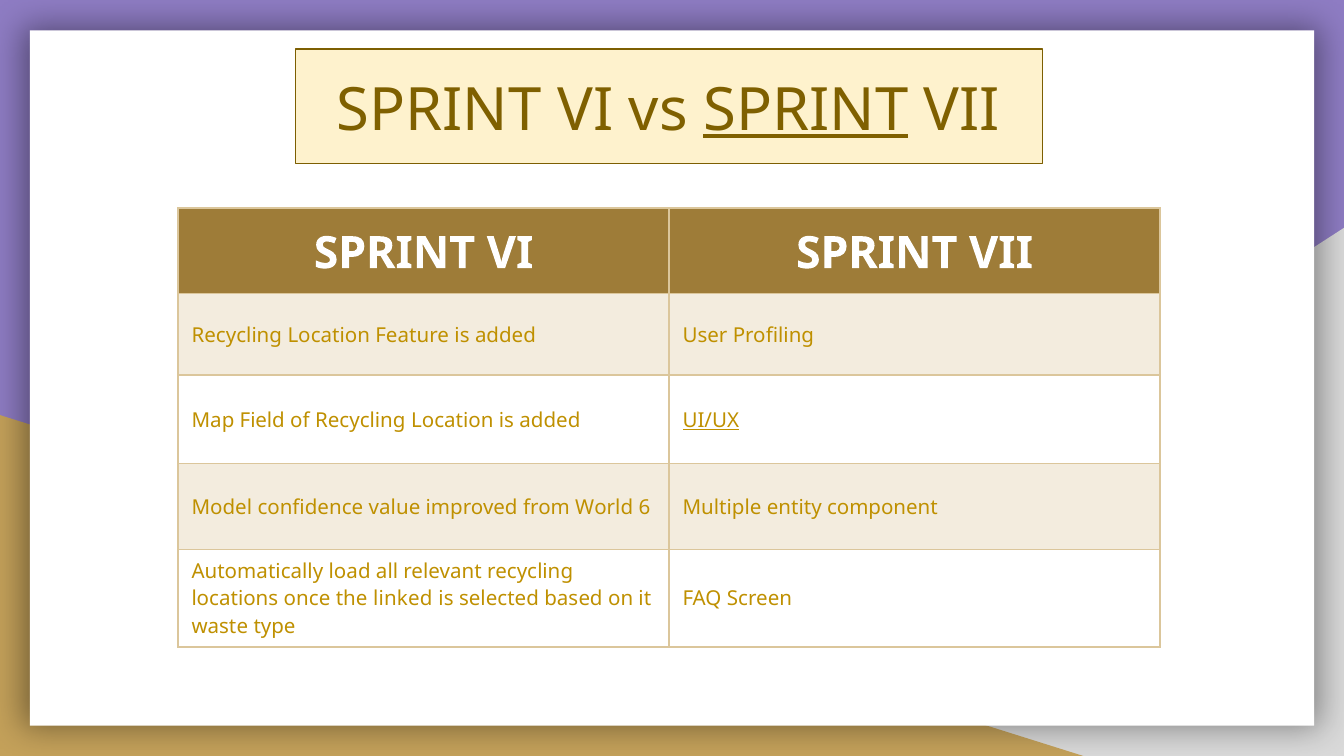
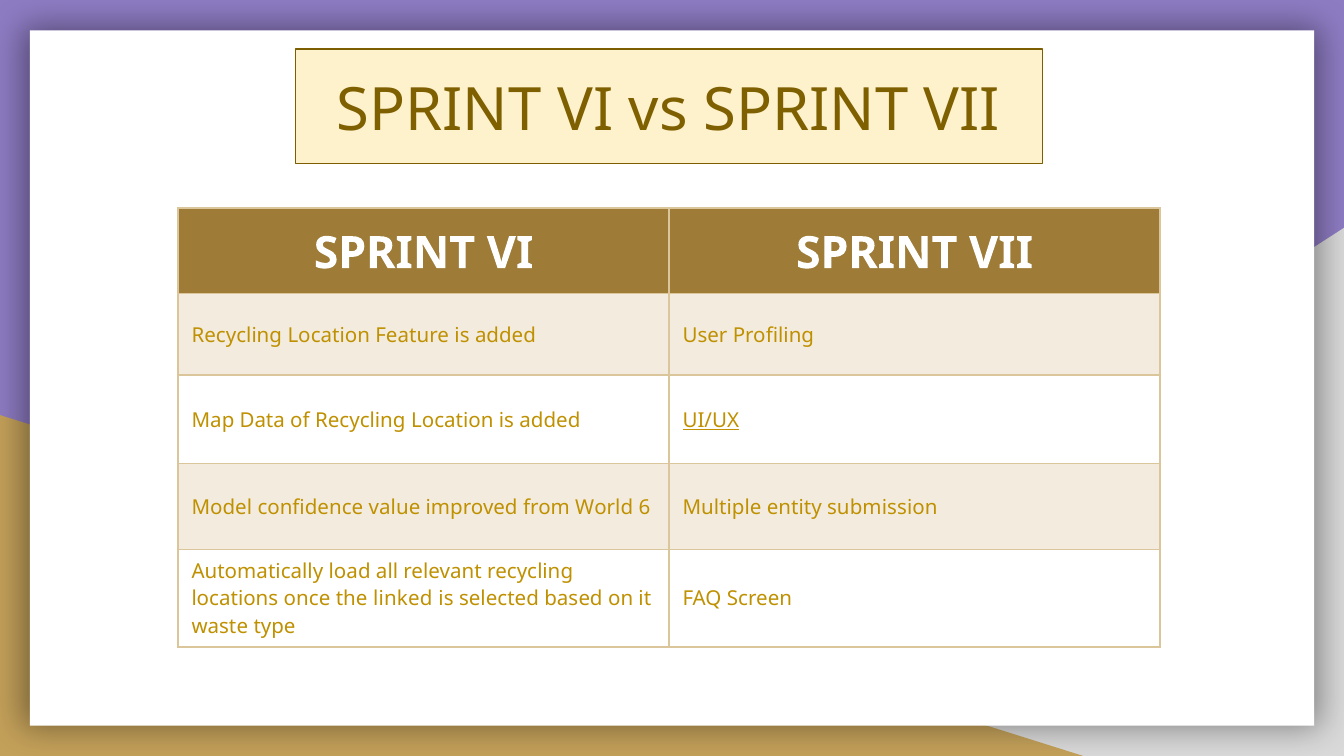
SPRINT underline: present -> none (806, 111)
Field: Field -> Data (262, 420)
component: component -> submission (882, 508)
